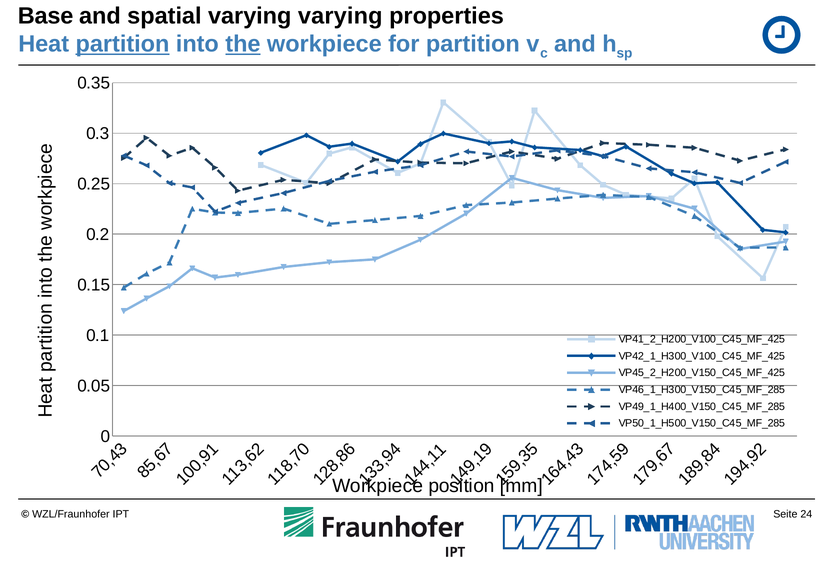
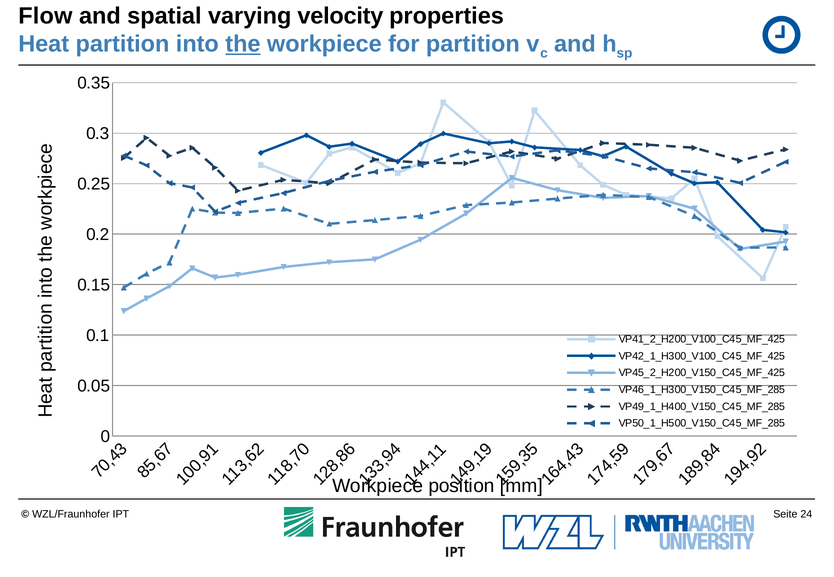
Base: Base -> Flow (45, 16)
varying varying: varying -> velocity (340, 16)
partition underline: present -> none (122, 44)
